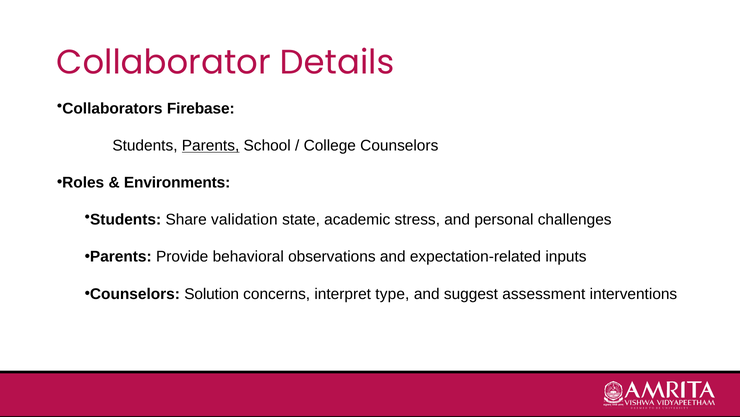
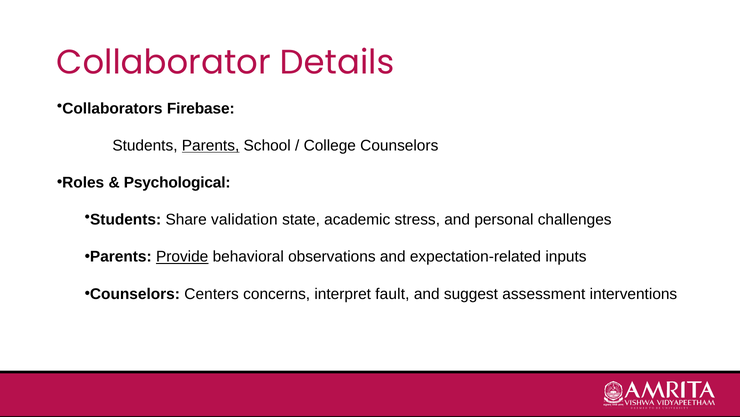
Environments: Environments -> Psychological (177, 182)
Provide underline: none -> present (182, 256)
Solution: Solution -> Centers (212, 293)
type: type -> fault (392, 293)
